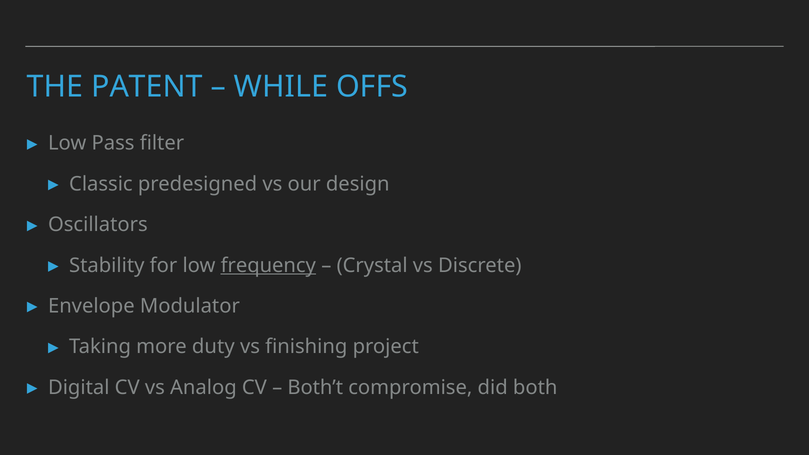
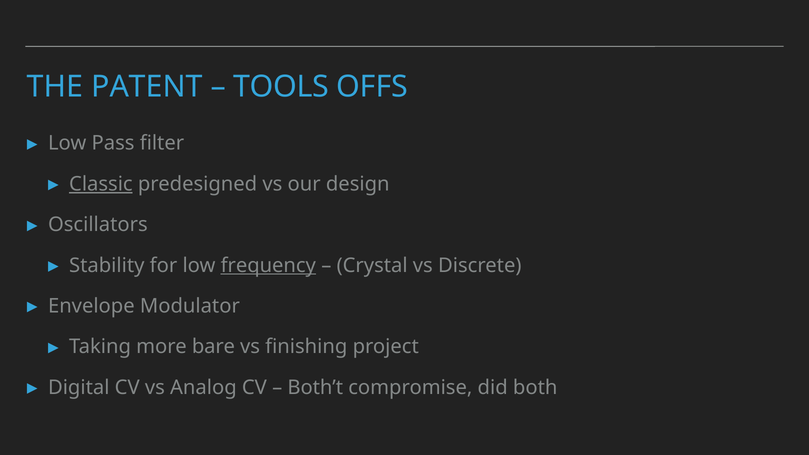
WHILE: WHILE -> TOOLS (281, 87)
Classic underline: none -> present (101, 184)
duty: duty -> bare (213, 347)
